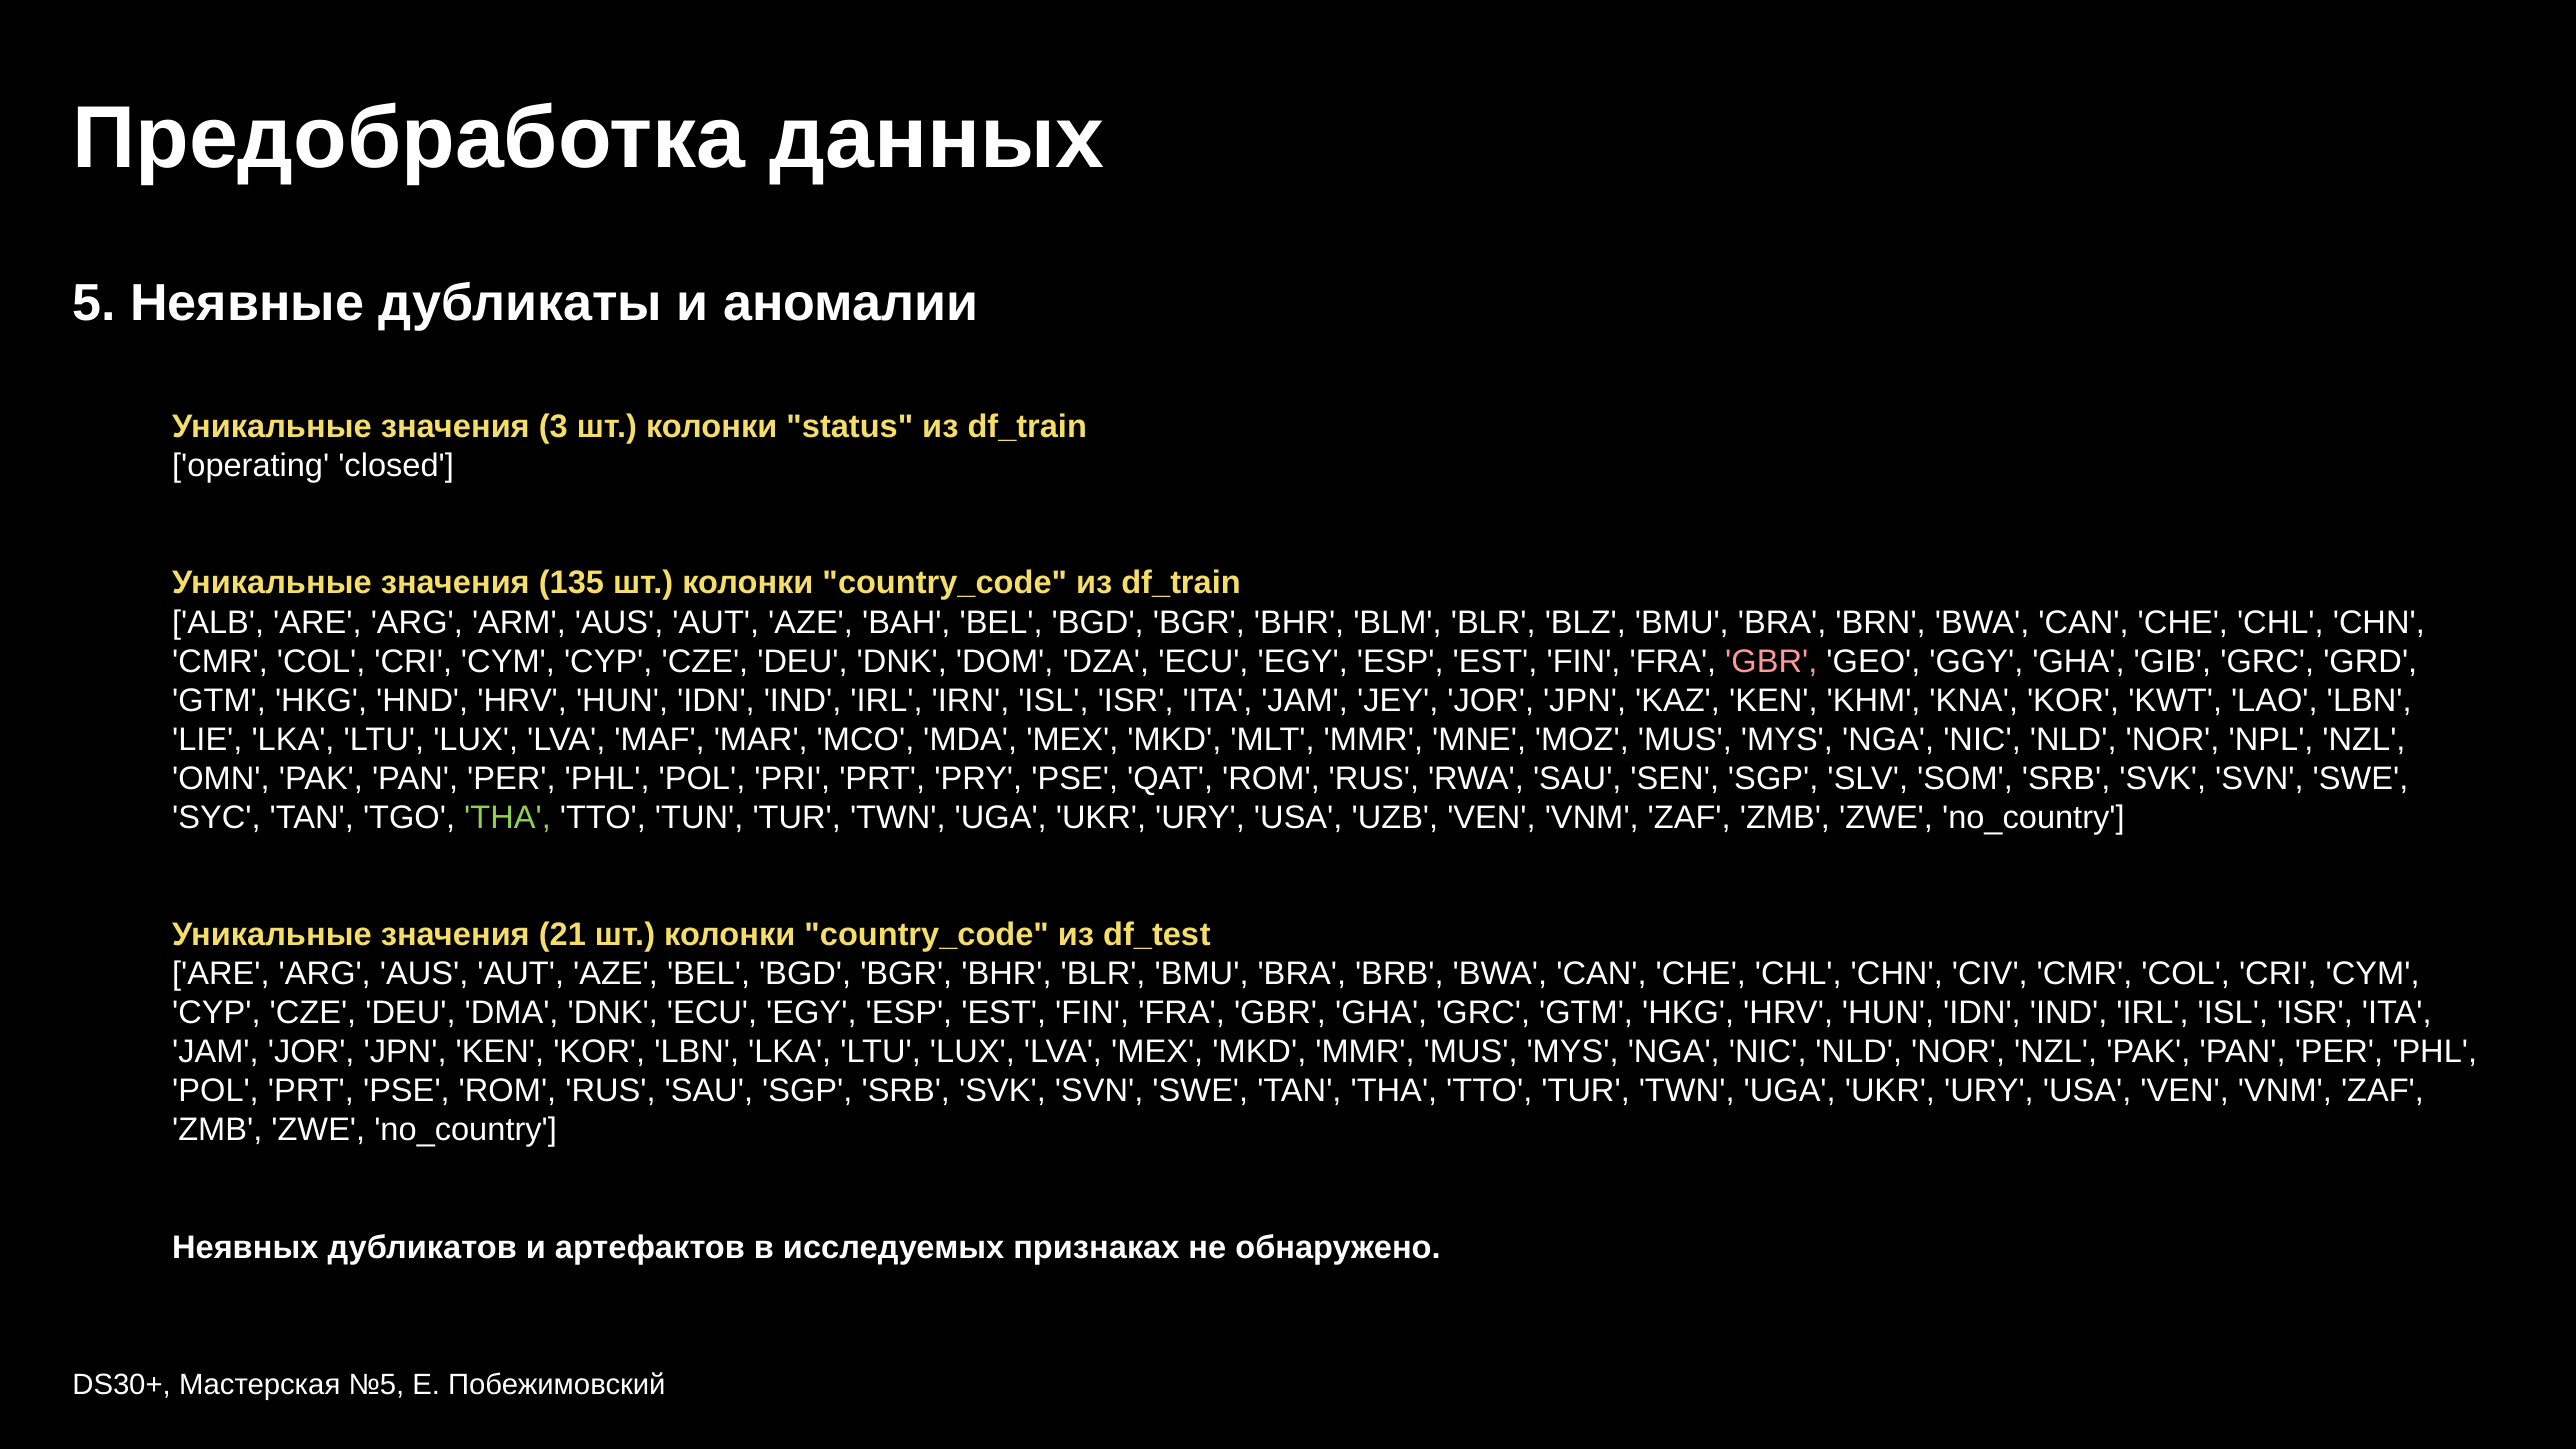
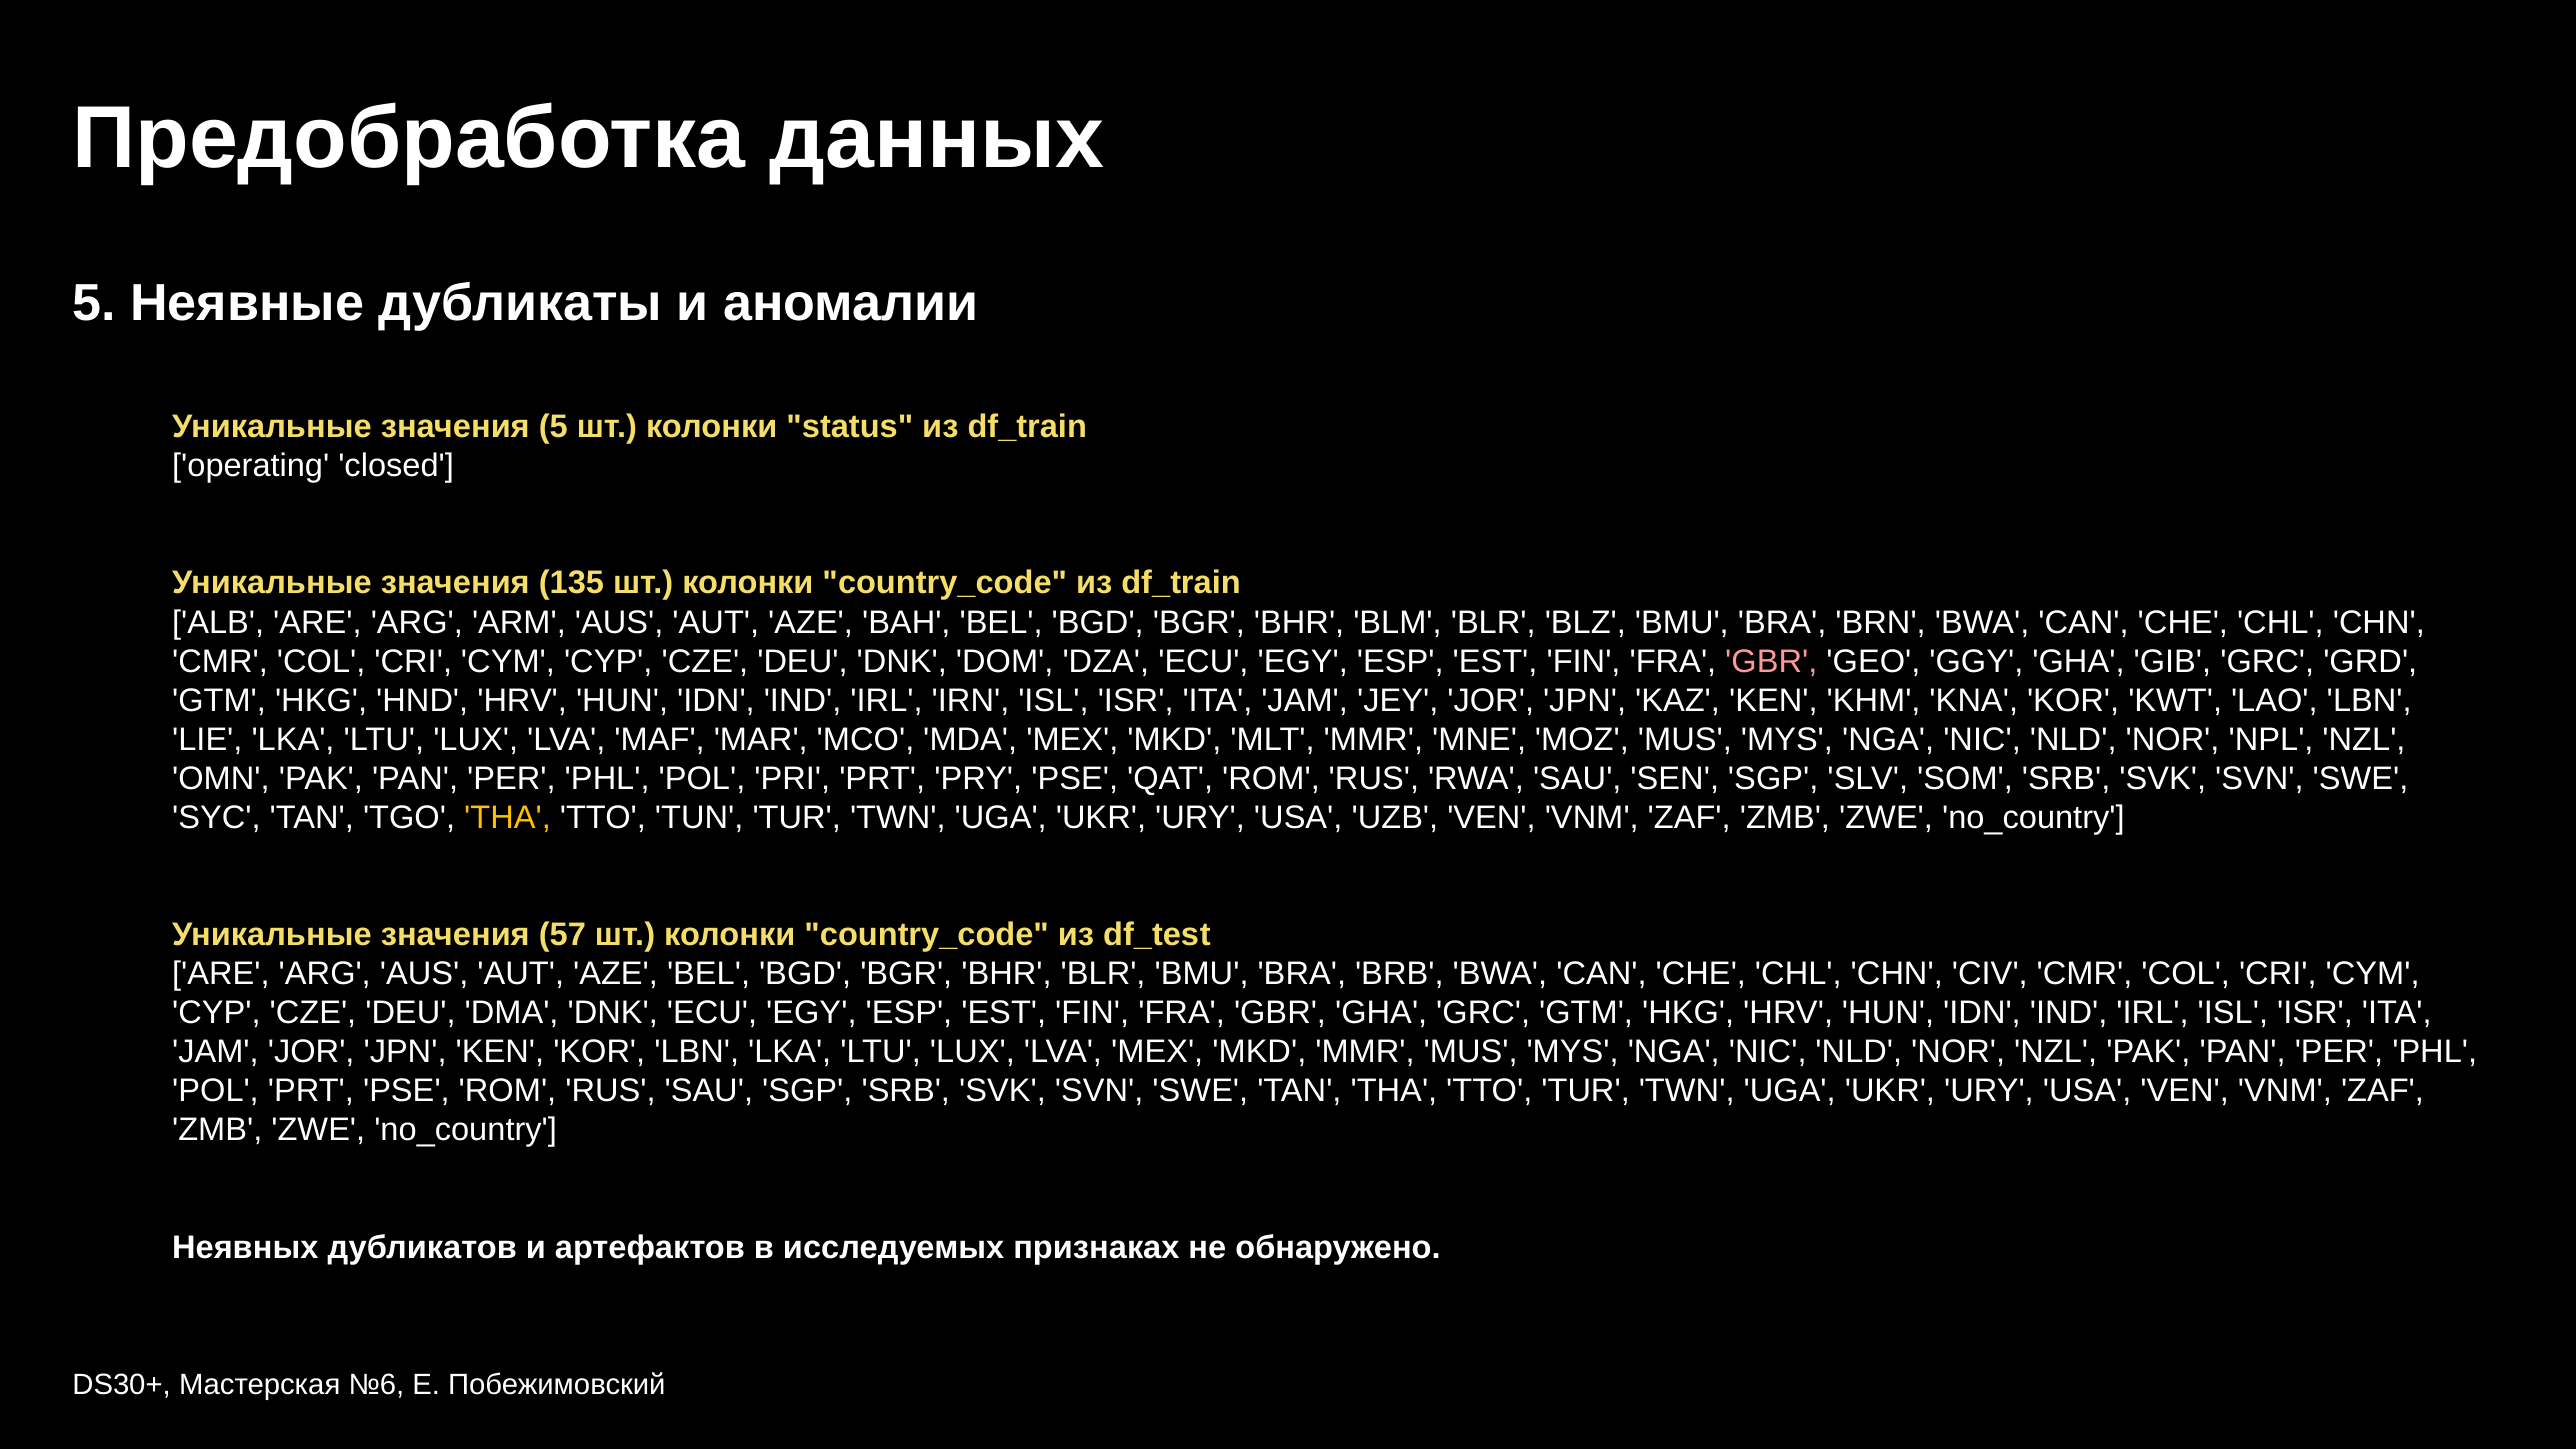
значения 3: 3 -> 5 (553, 427)
THA colour: light green -> yellow (507, 818)
21: 21 -> 57 (562, 935)
№5: №5 -> №6 (376, 1384)
